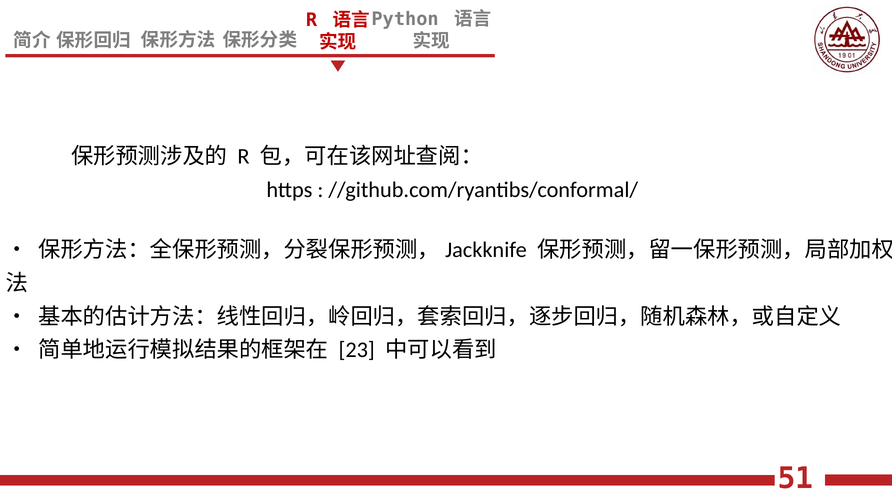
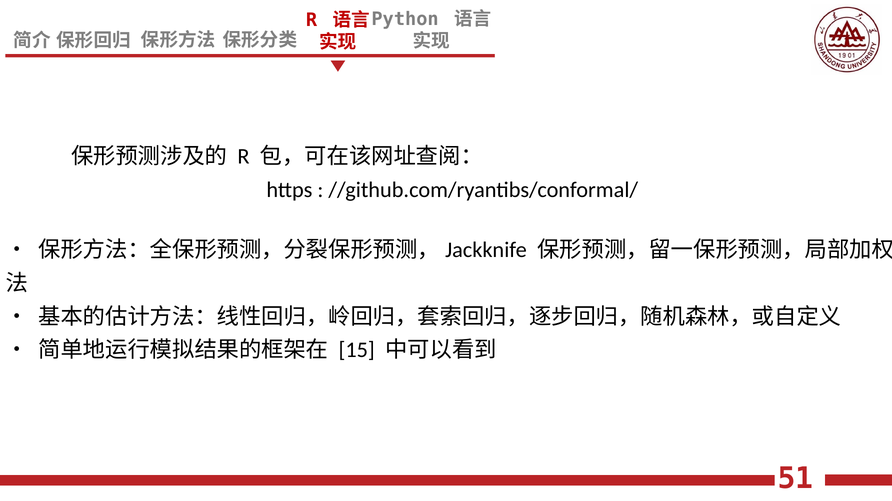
23: 23 -> 15 (357, 351)
